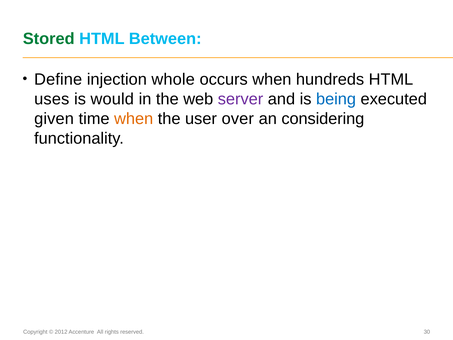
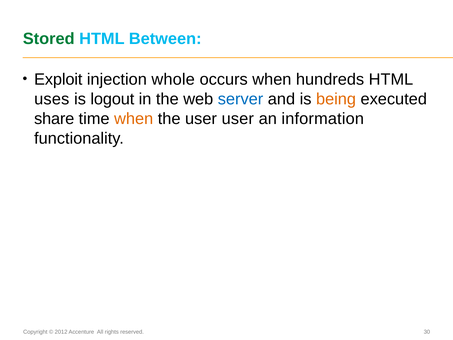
Define: Define -> Exploit (58, 79)
would: would -> logout (112, 99)
server colour: purple -> blue (241, 99)
being colour: blue -> orange (336, 99)
given: given -> share (54, 119)
user over: over -> user (238, 119)
considering: considering -> information (323, 119)
